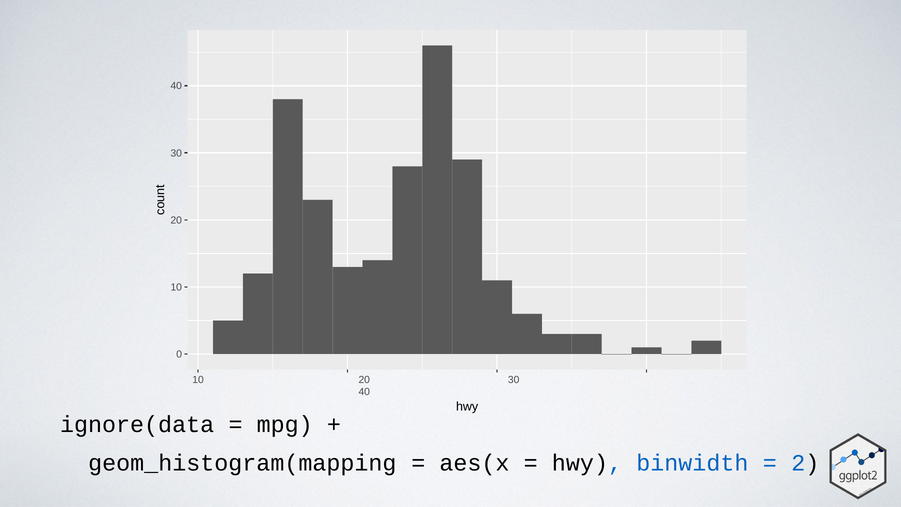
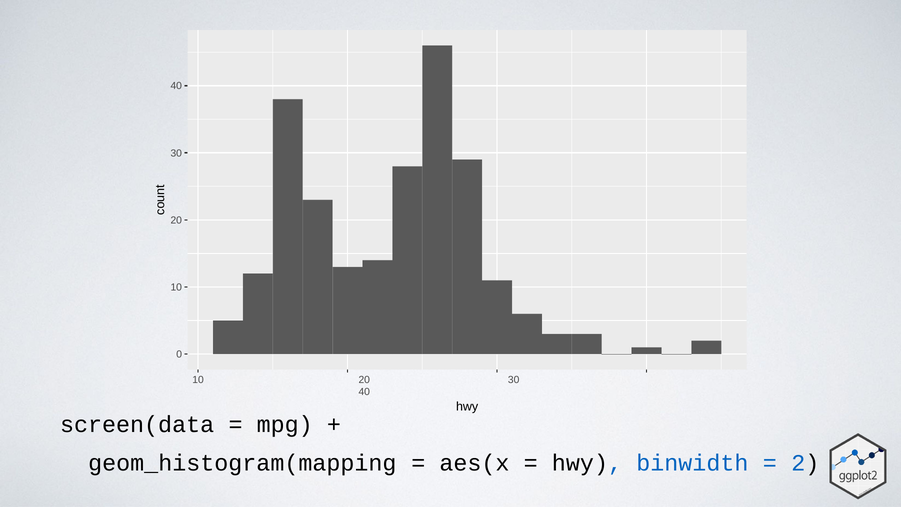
ignore(data: ignore(data -> screen(data (137, 424)
